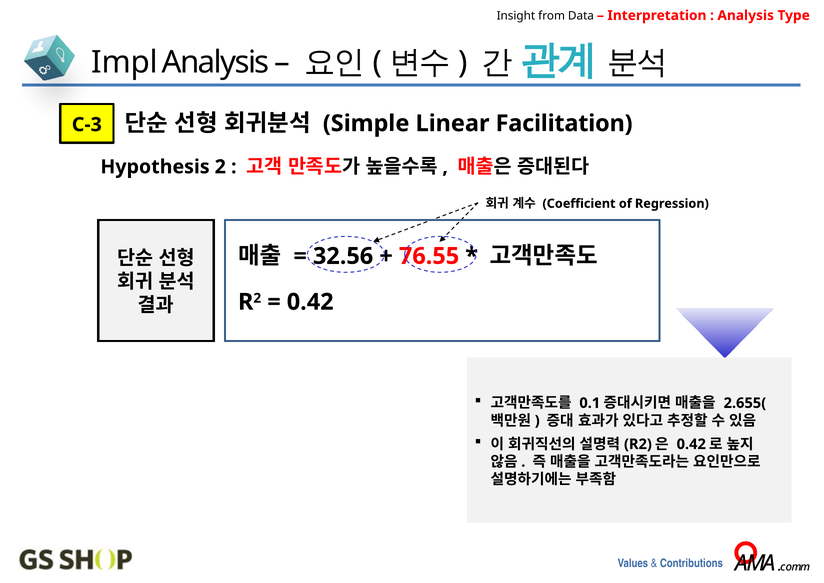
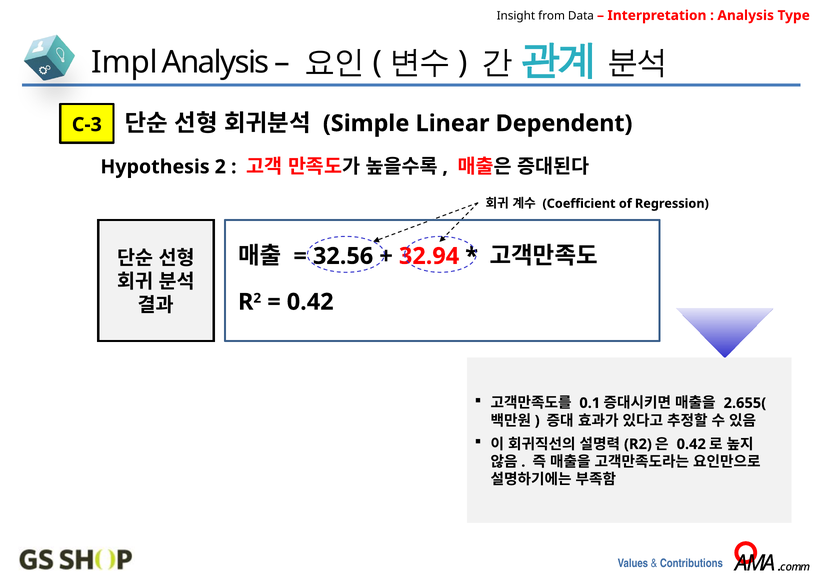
Facilitation: Facilitation -> Dependent (564, 123)
76.55: 76.55 -> 32.94 (429, 256)
